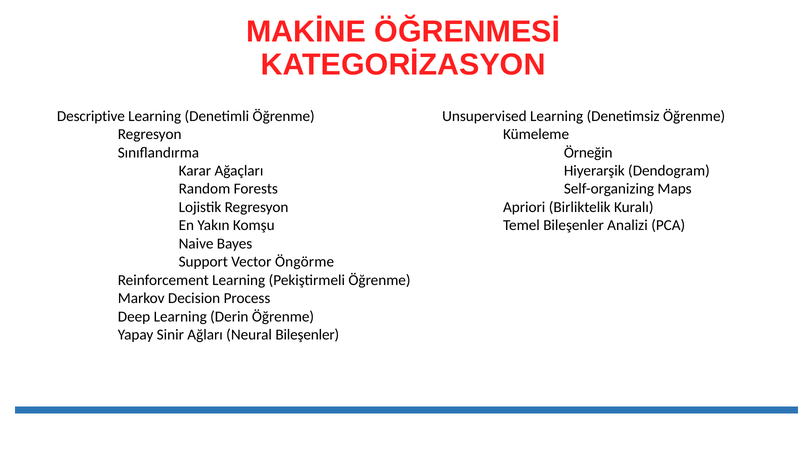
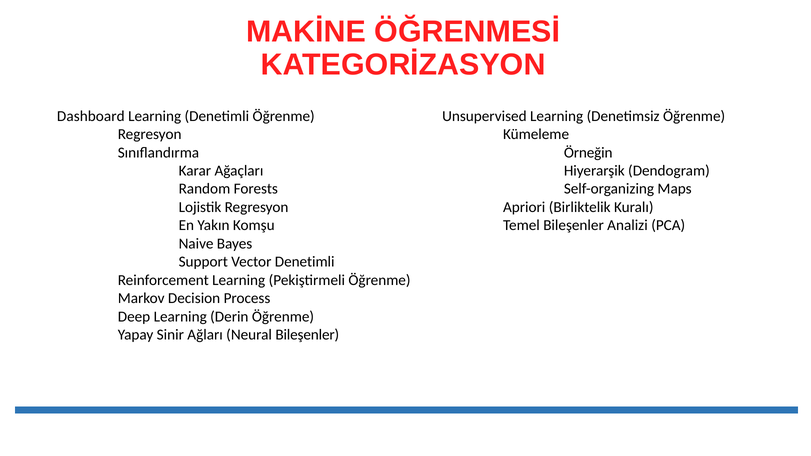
Descriptive: Descriptive -> Dashboard (91, 116)
Vector Öngörme: Öngörme -> Denetimli (305, 262)
